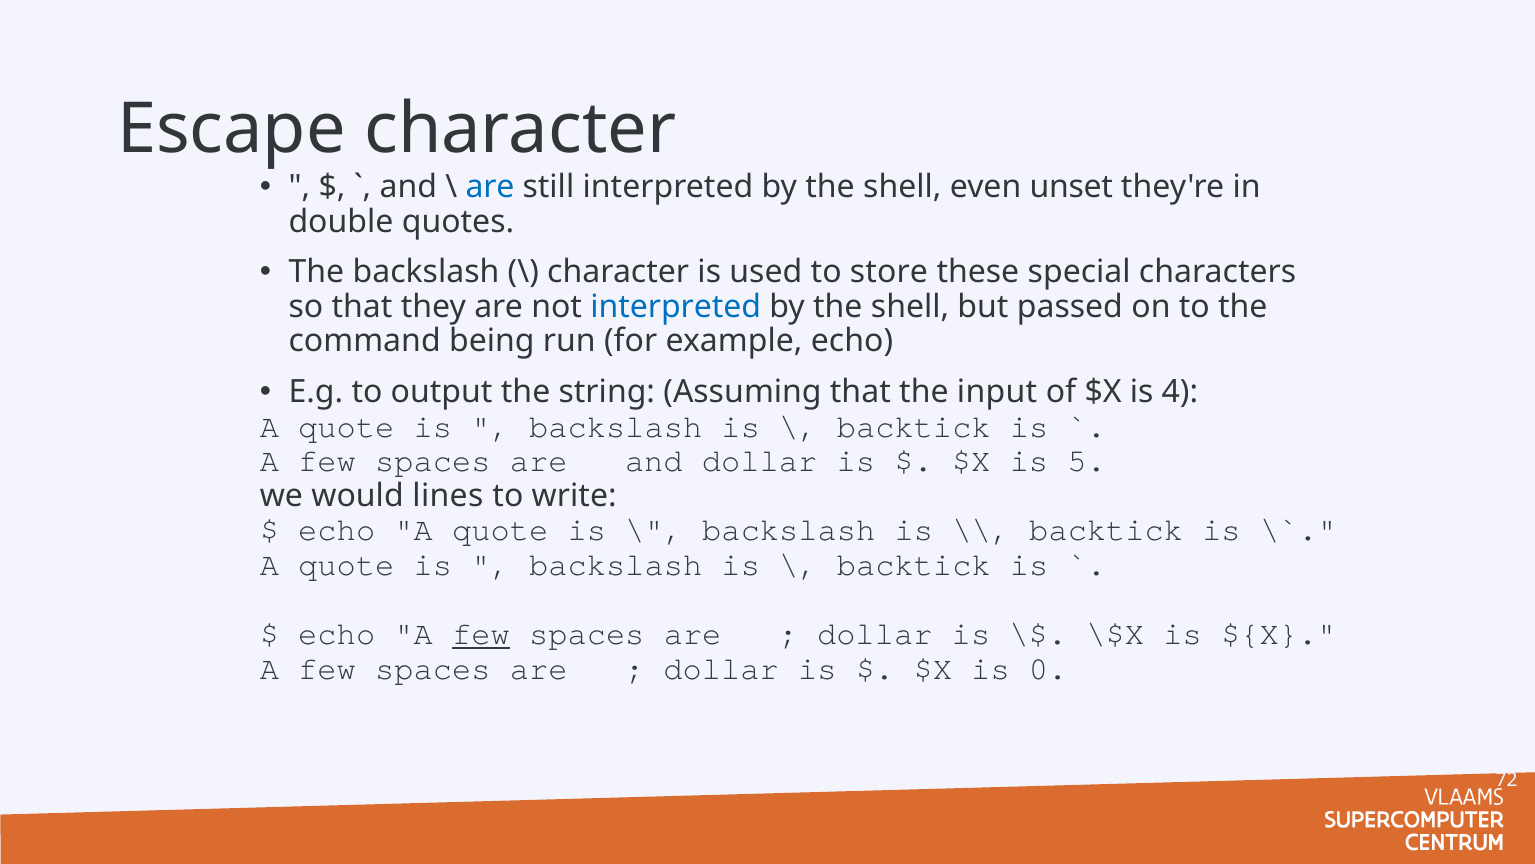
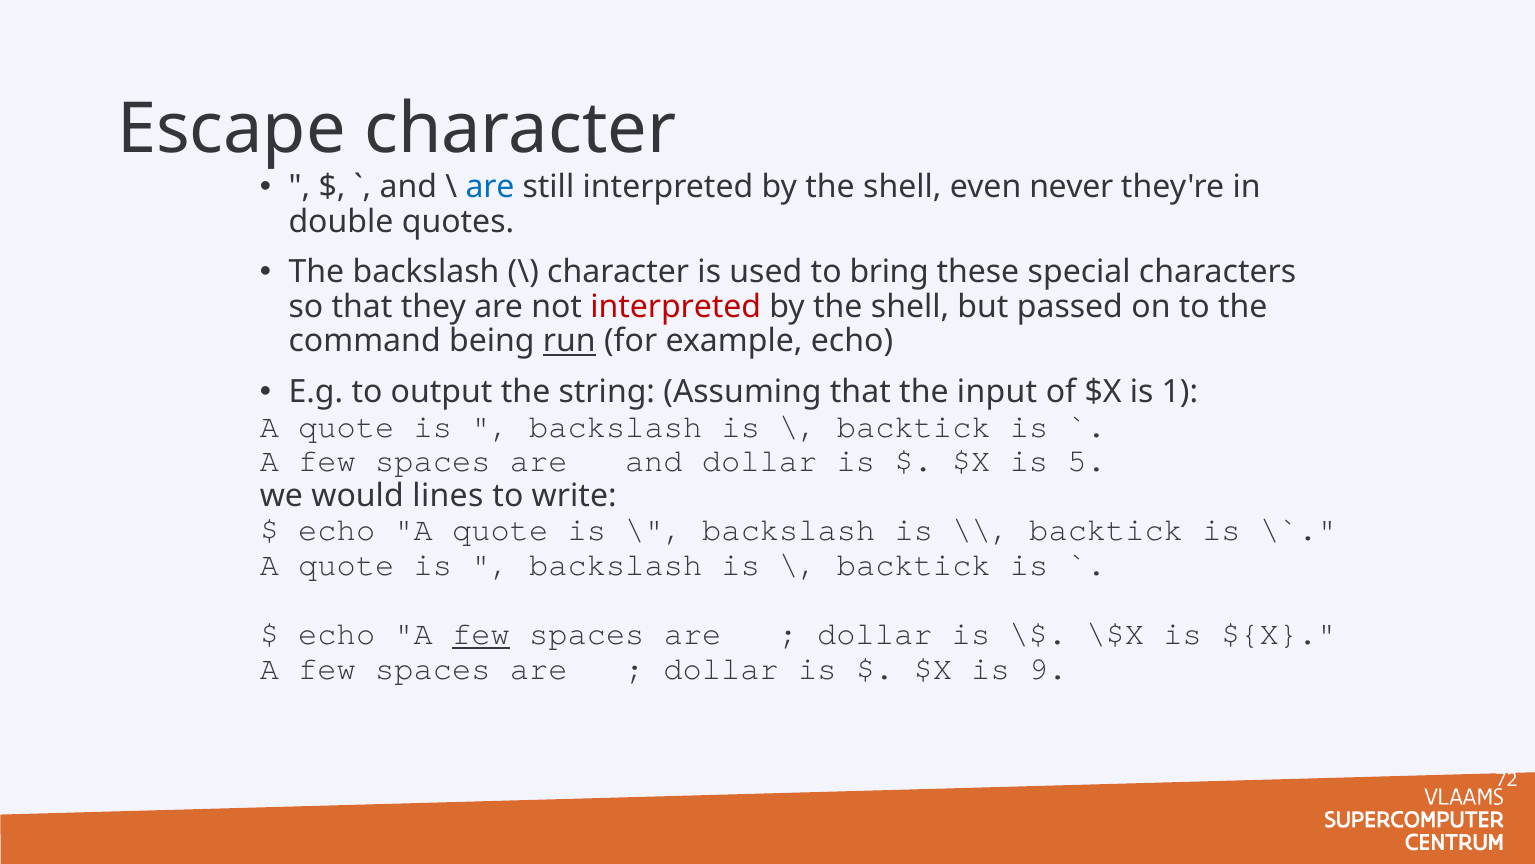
unset: unset -> never (1071, 187)
store: store -> bring (889, 272)
interpreted colour: blue -> red (676, 307)
run underline: none -> present (569, 341)
4: 4 -> 1 (1180, 392)
0: 0 -> 9 (1048, 668)
